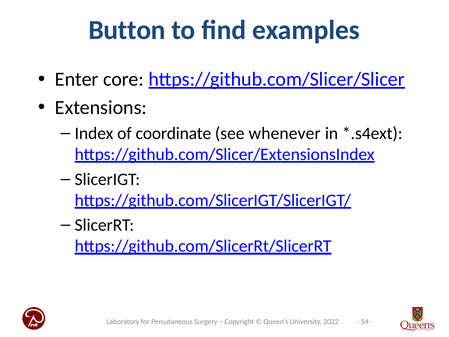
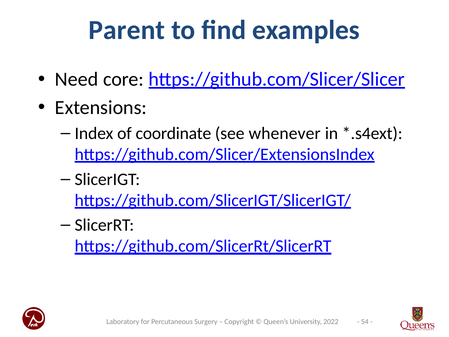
Button: Button -> Parent (127, 30)
Enter: Enter -> Need (77, 79)
